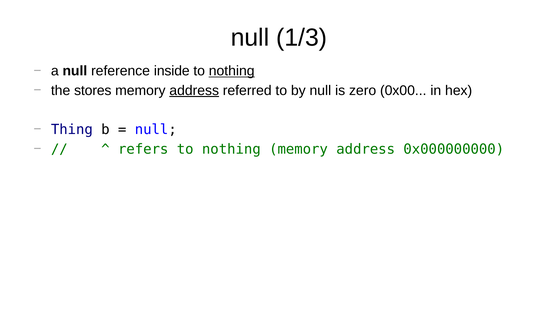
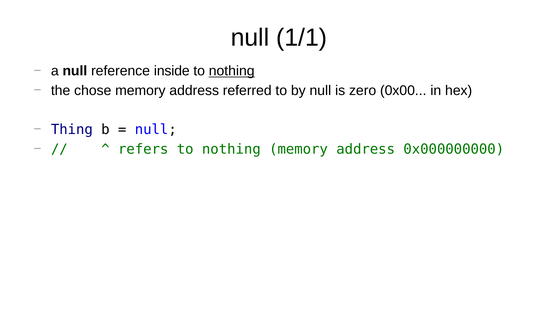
1/3: 1/3 -> 1/1 (302, 38)
stores: stores -> chose (93, 90)
address underline: present -> none (194, 90)
